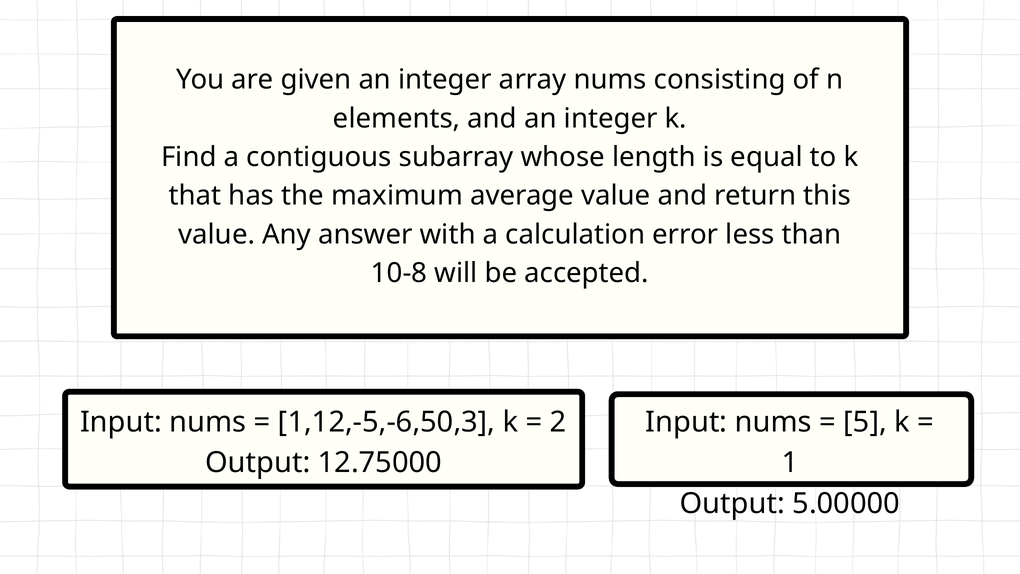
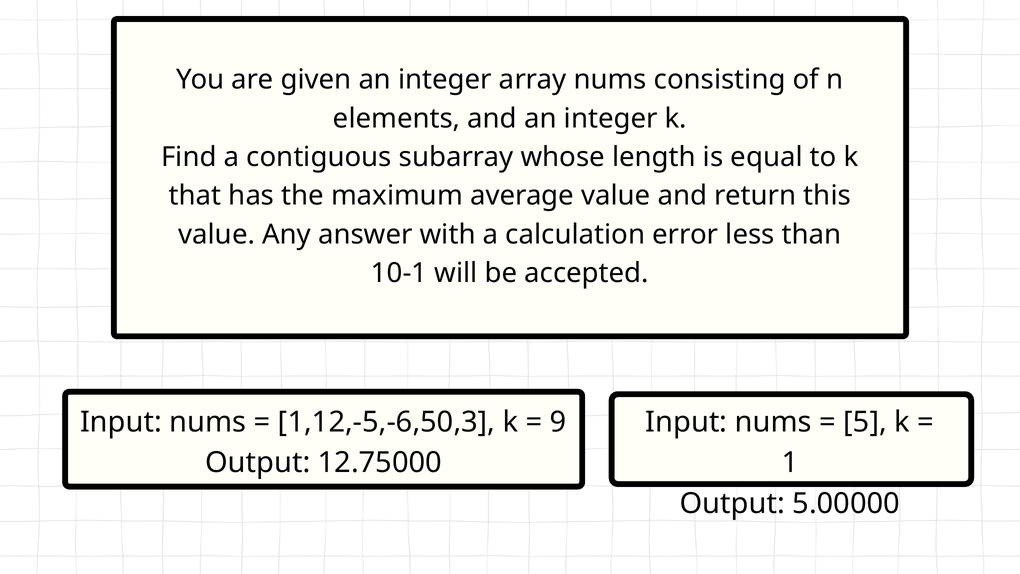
10-8: 10-8 -> 10-1 (399, 273)
2: 2 -> 9 (558, 422)
